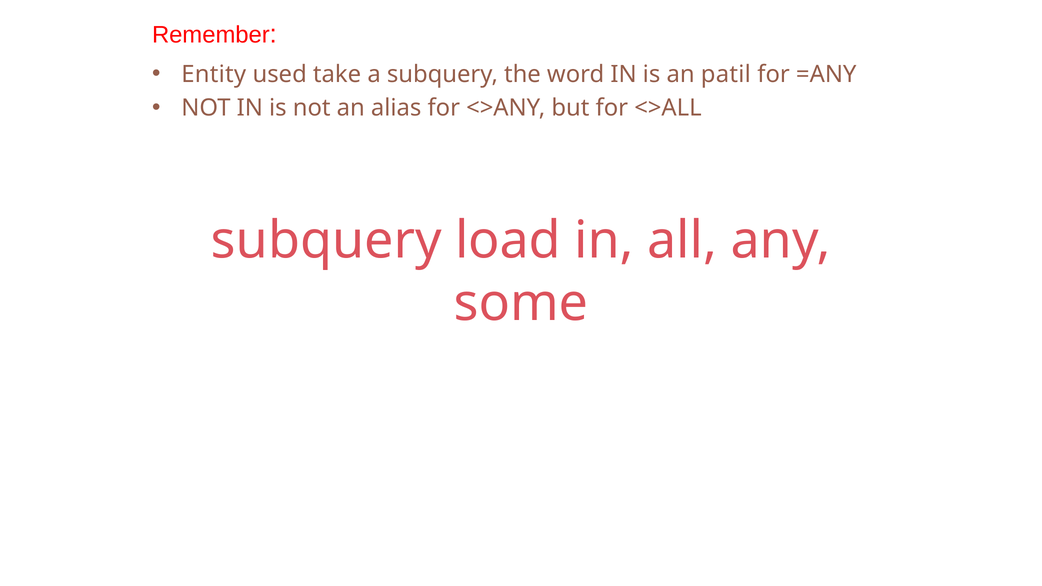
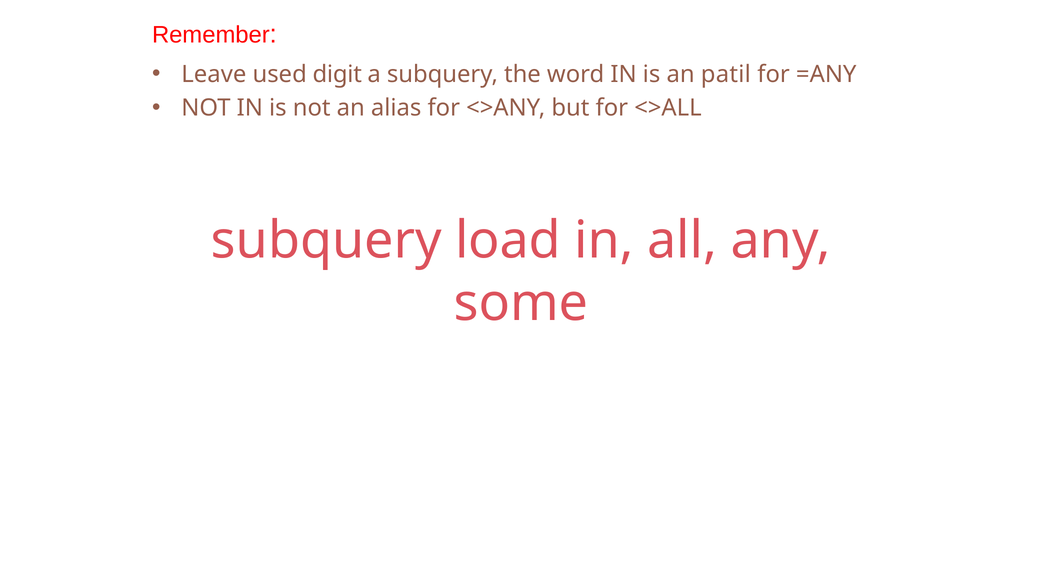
Entity: Entity -> Leave (214, 74)
take: take -> digit (337, 74)
